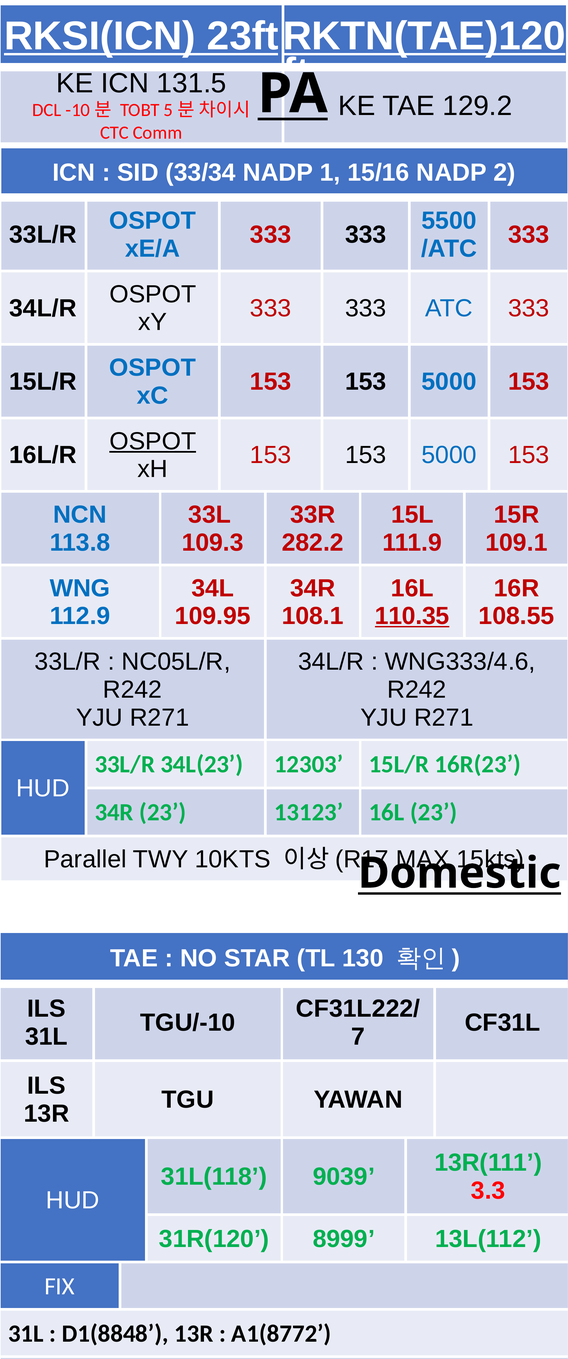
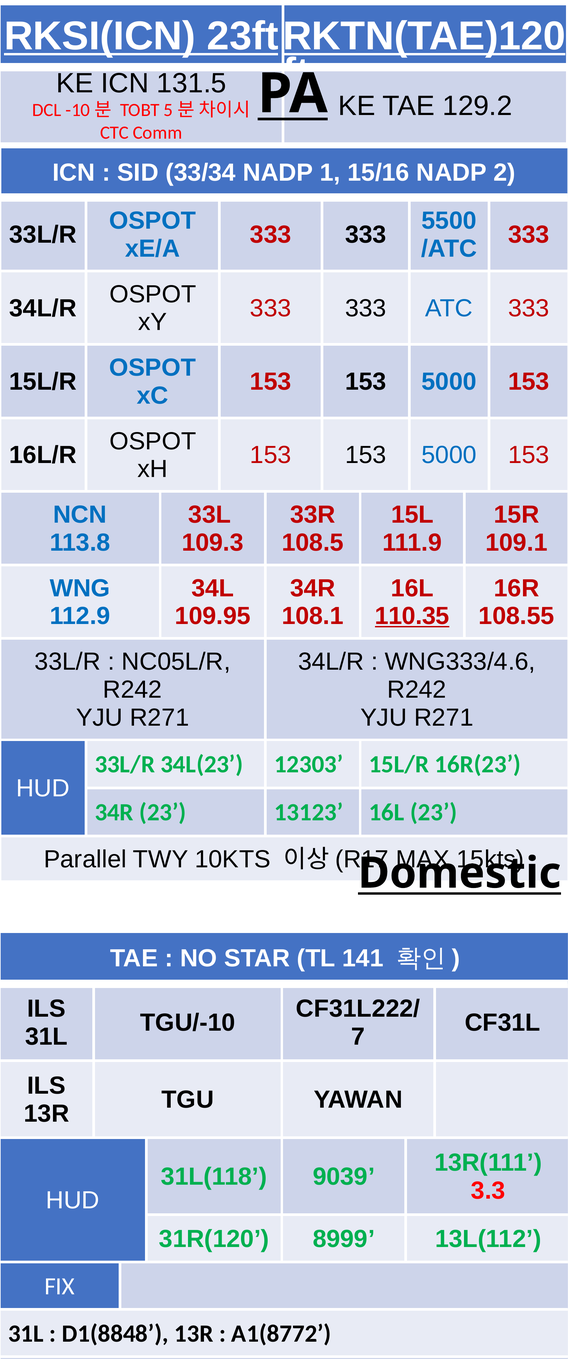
OSPOT underline: present -> none (153, 441)
282.2: 282.2 -> 108.5 (313, 543)
130: 130 -> 141 (363, 958)
